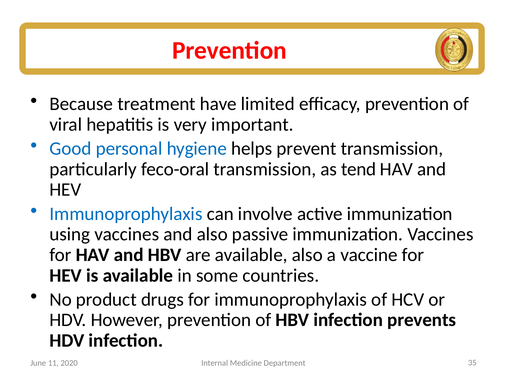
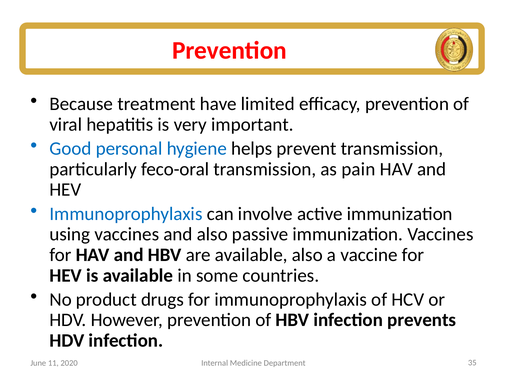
tend: tend -> pain (358, 169)
